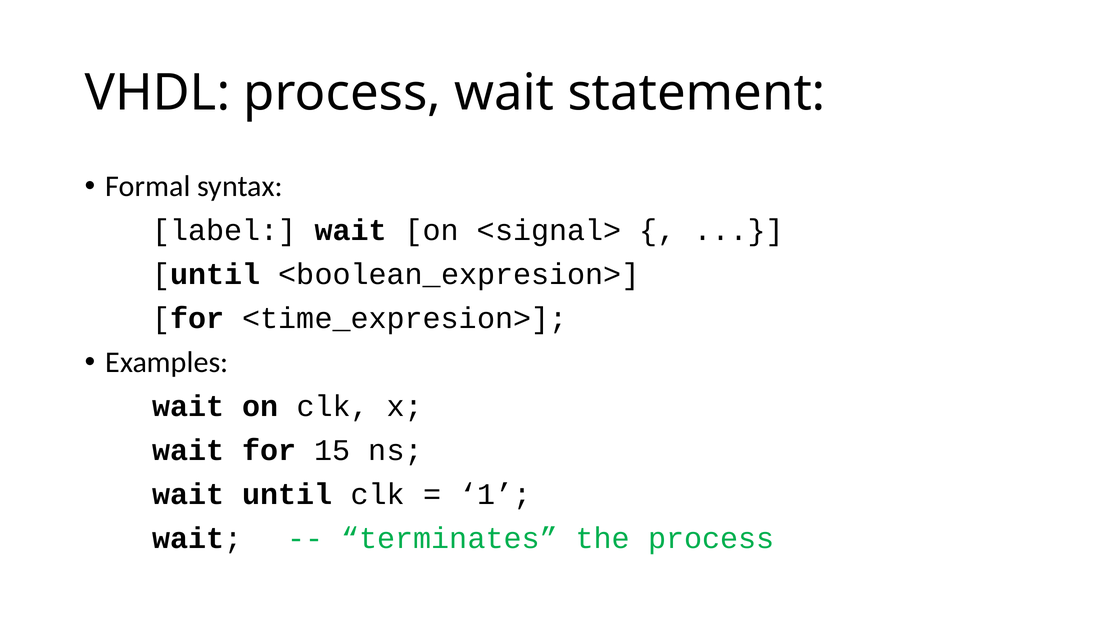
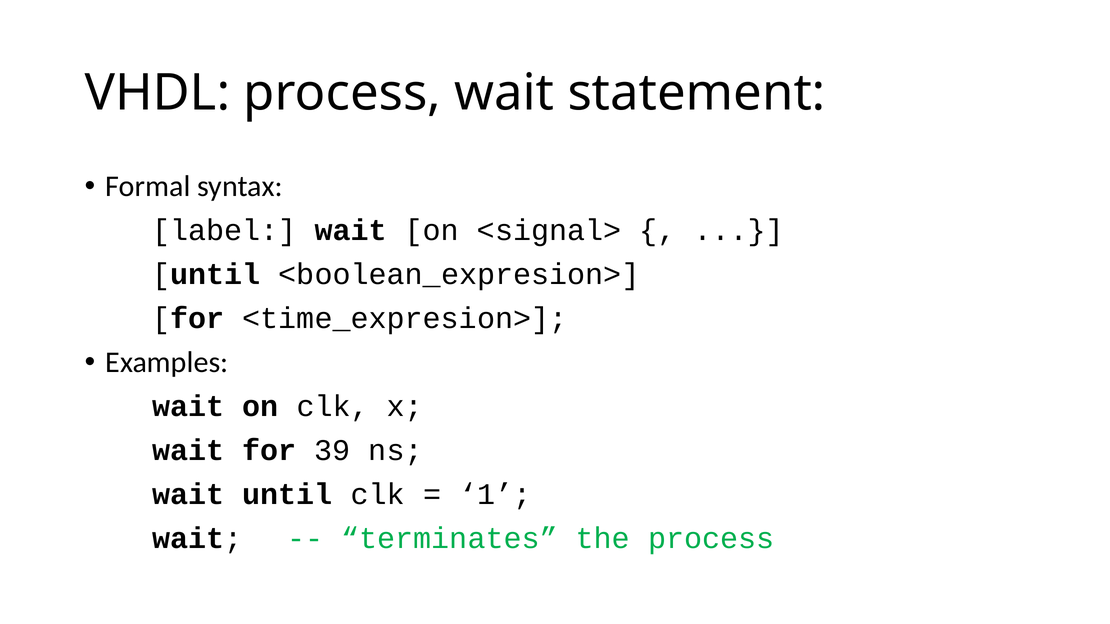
15: 15 -> 39 (332, 451)
